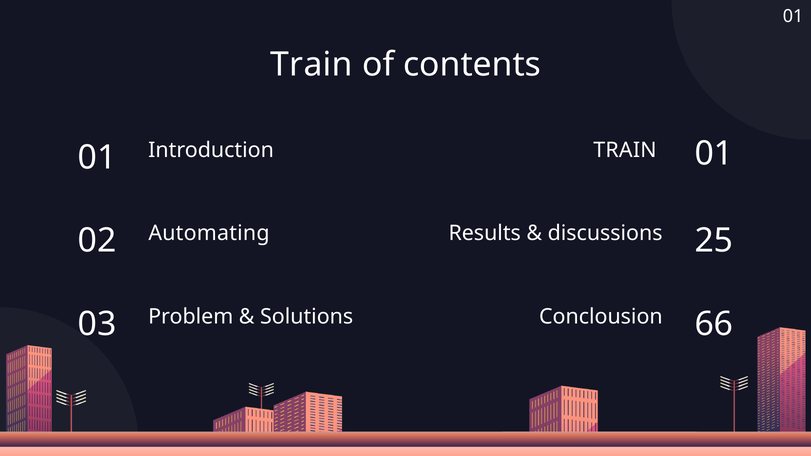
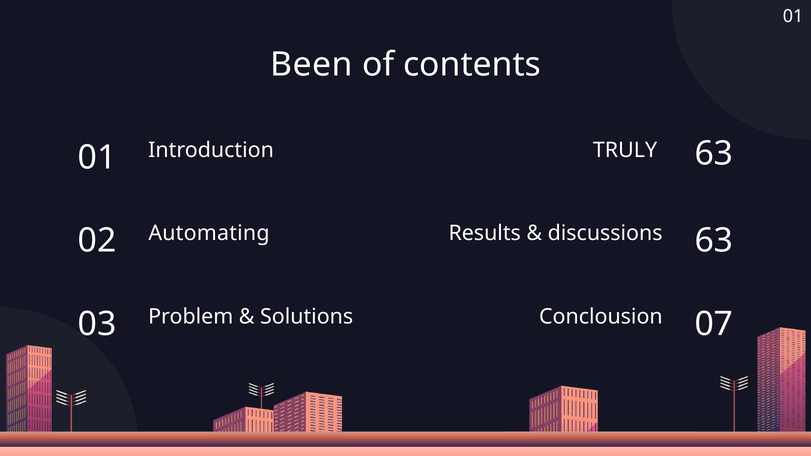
Train: Train -> Been (311, 64)
TRAIN: TRAIN -> TRULY (625, 150)
01 01: 01 -> 63 (714, 154)
02 25: 25 -> 63 (714, 241)
66: 66 -> 07 (714, 324)
